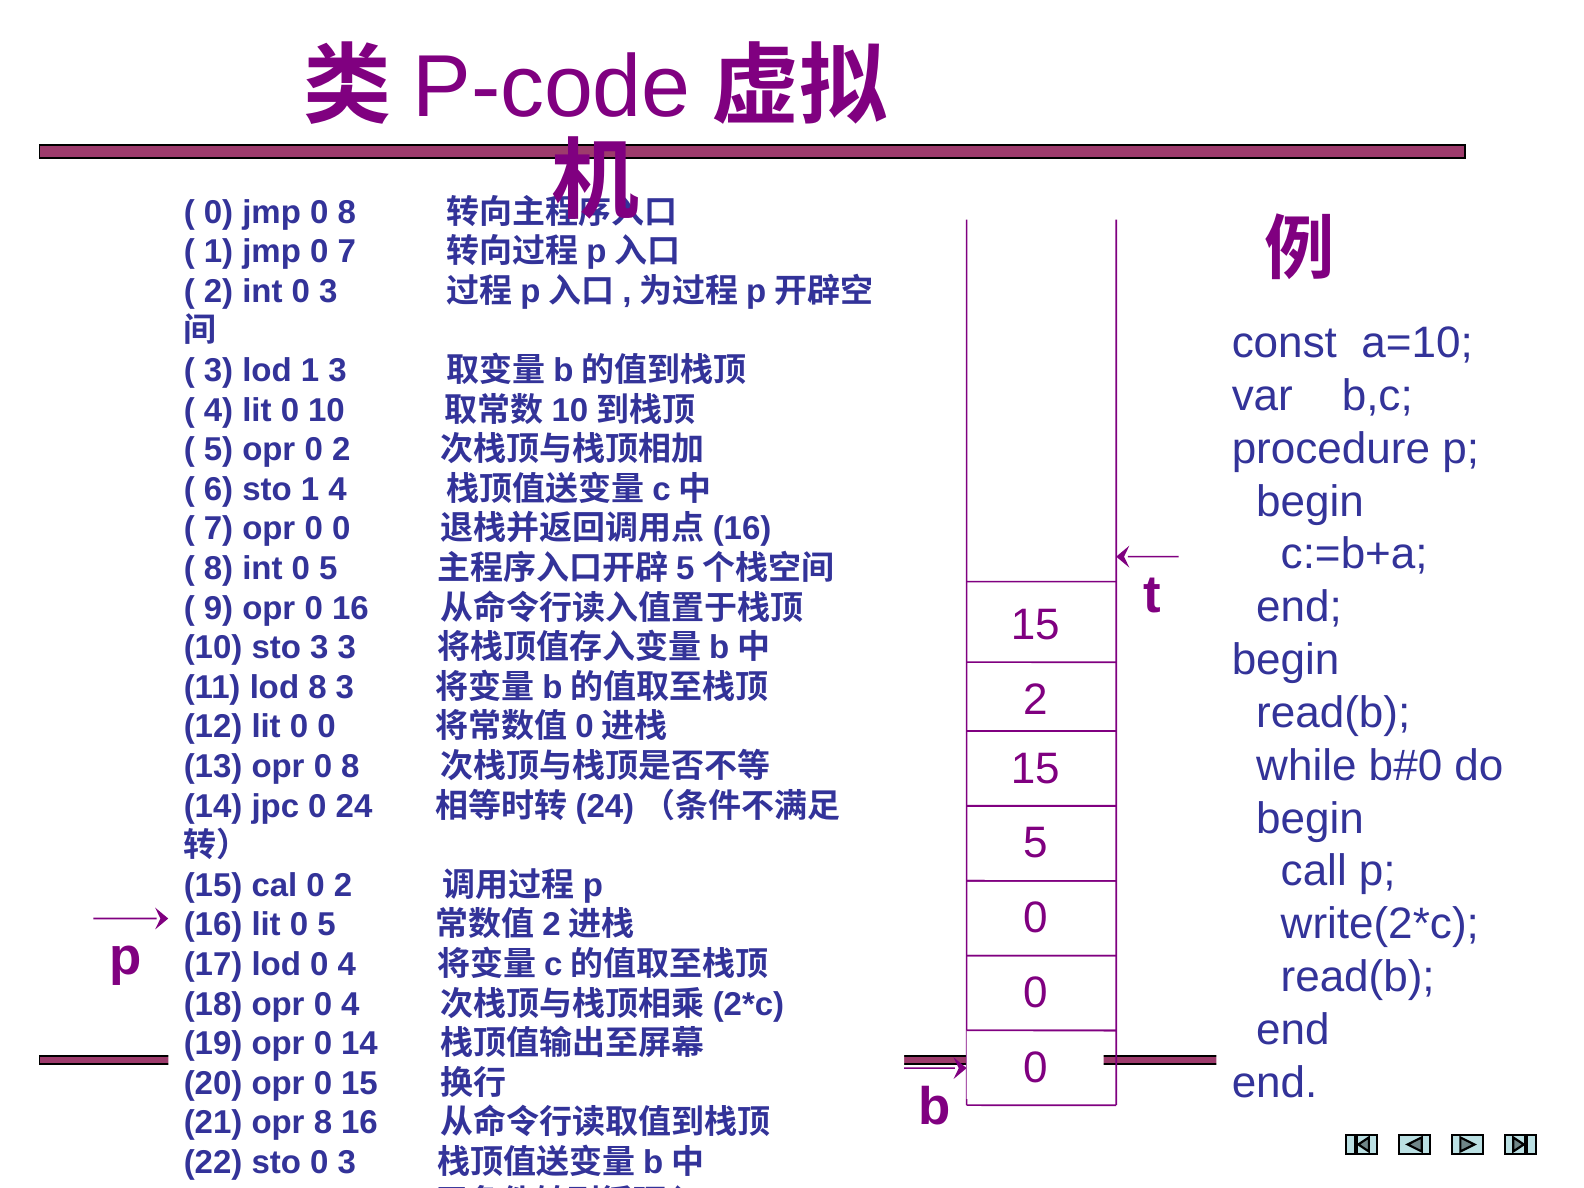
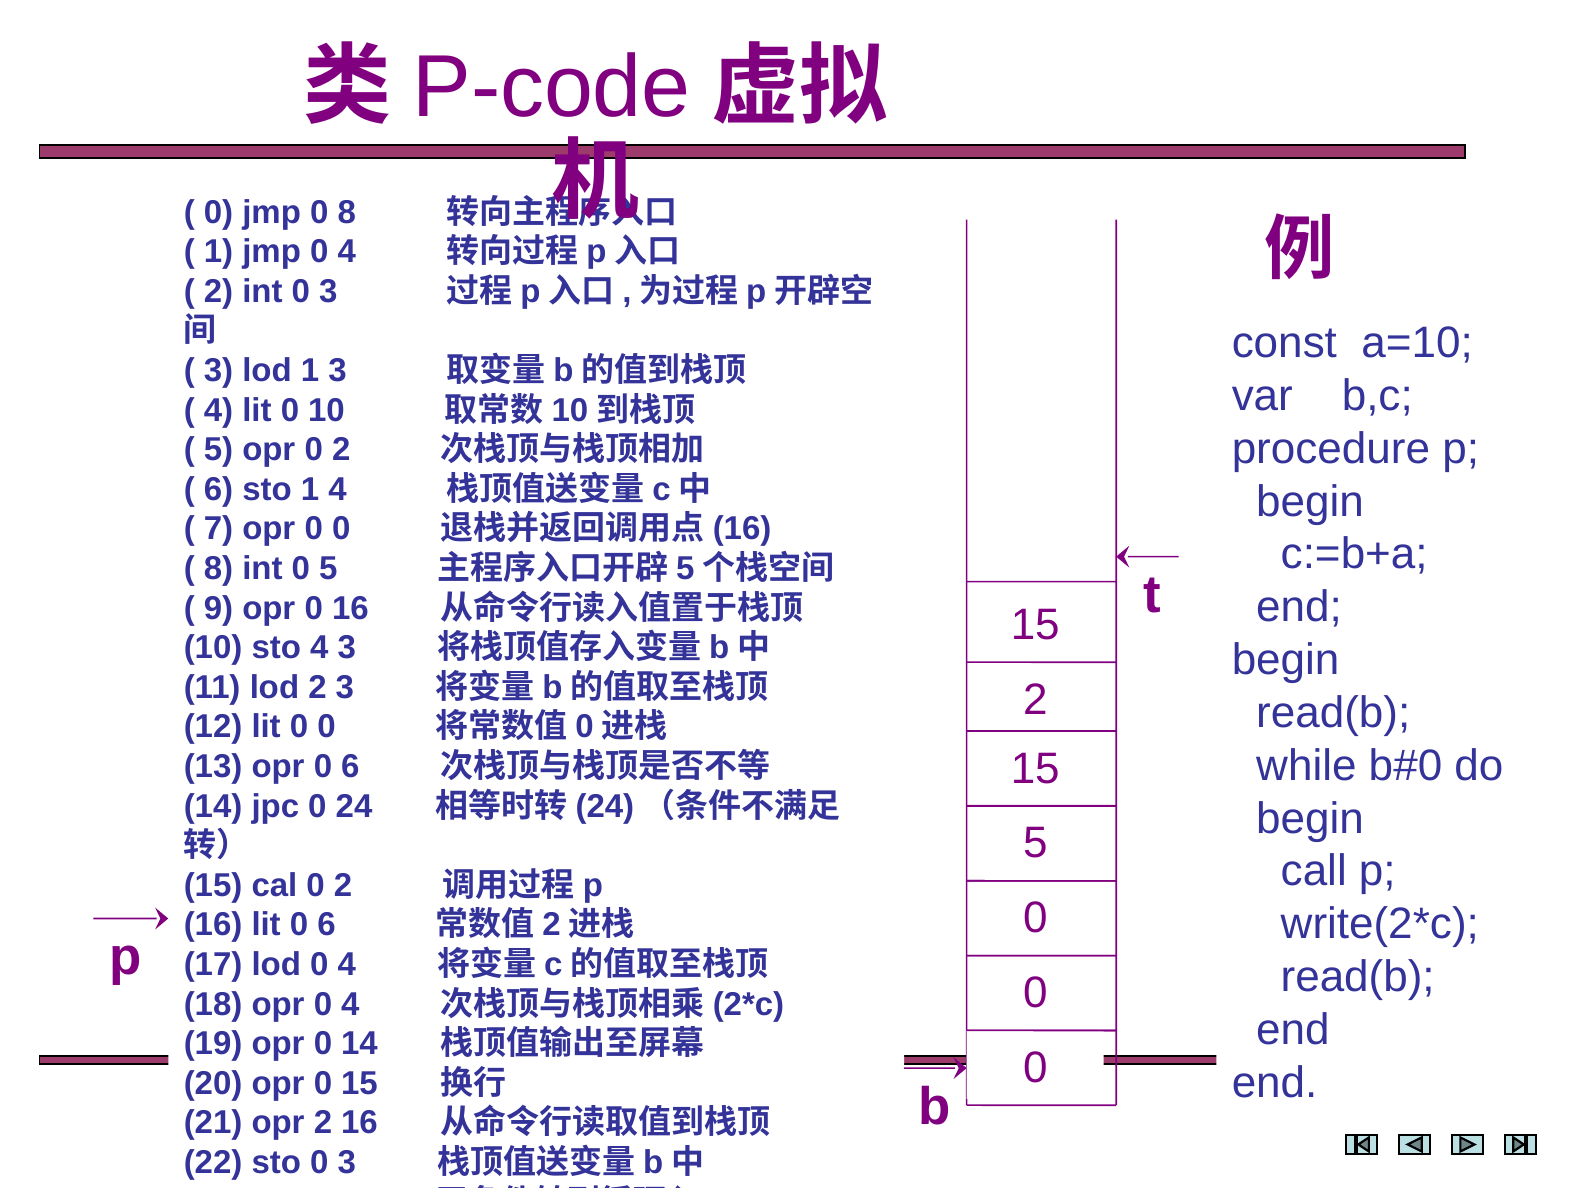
jmp 0 7: 7 -> 4 (347, 252)
sto 3: 3 -> 4 (319, 648)
lod 8: 8 -> 2 (317, 687)
opr 0 8: 8 -> 6 (350, 767)
lit 0 5: 5 -> 6 (327, 925)
opr 8: 8 -> 2 (323, 1123)
